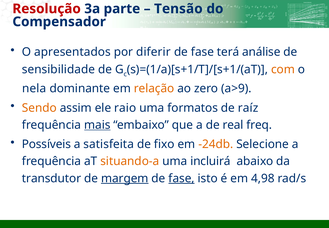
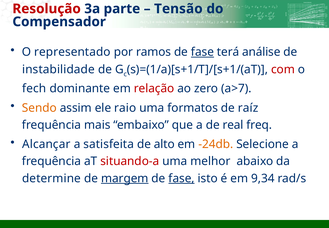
apresentados: apresentados -> representado (72, 52)
diferir: diferir -> ramos (154, 52)
fase underline: none -> present (202, 52)
sensibilidade: sensibilidade -> instabilidade (58, 69)
com colour: orange -> red (283, 69)
nela: nela -> fech (34, 88)
relação colour: orange -> red (154, 88)
a>9: a>9 -> a>7 (236, 88)
mais underline: present -> none (97, 125)
Possíveis: Possíveis -> Alcançar (46, 144)
fixo: fixo -> alto (164, 144)
situando-a colour: orange -> red (130, 161)
incluirá: incluirá -> melhor (210, 161)
transdutor: transdutor -> determine (51, 178)
4,98: 4,98 -> 9,34 (263, 178)
